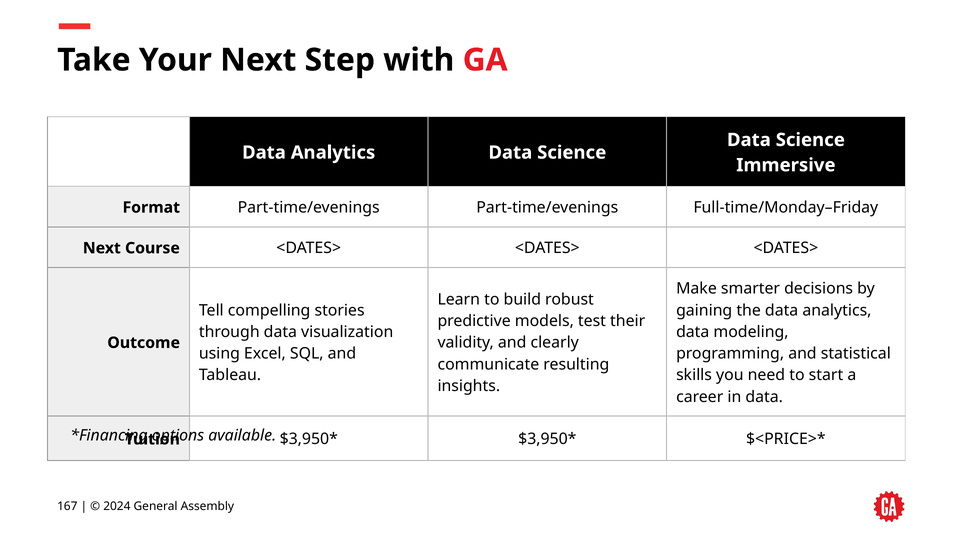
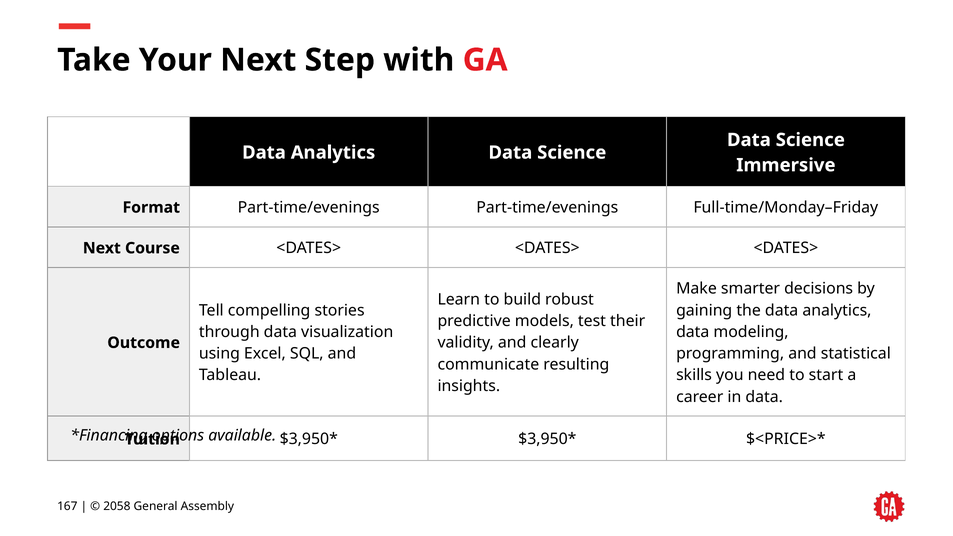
2024: 2024 -> 2058 (117, 506)
